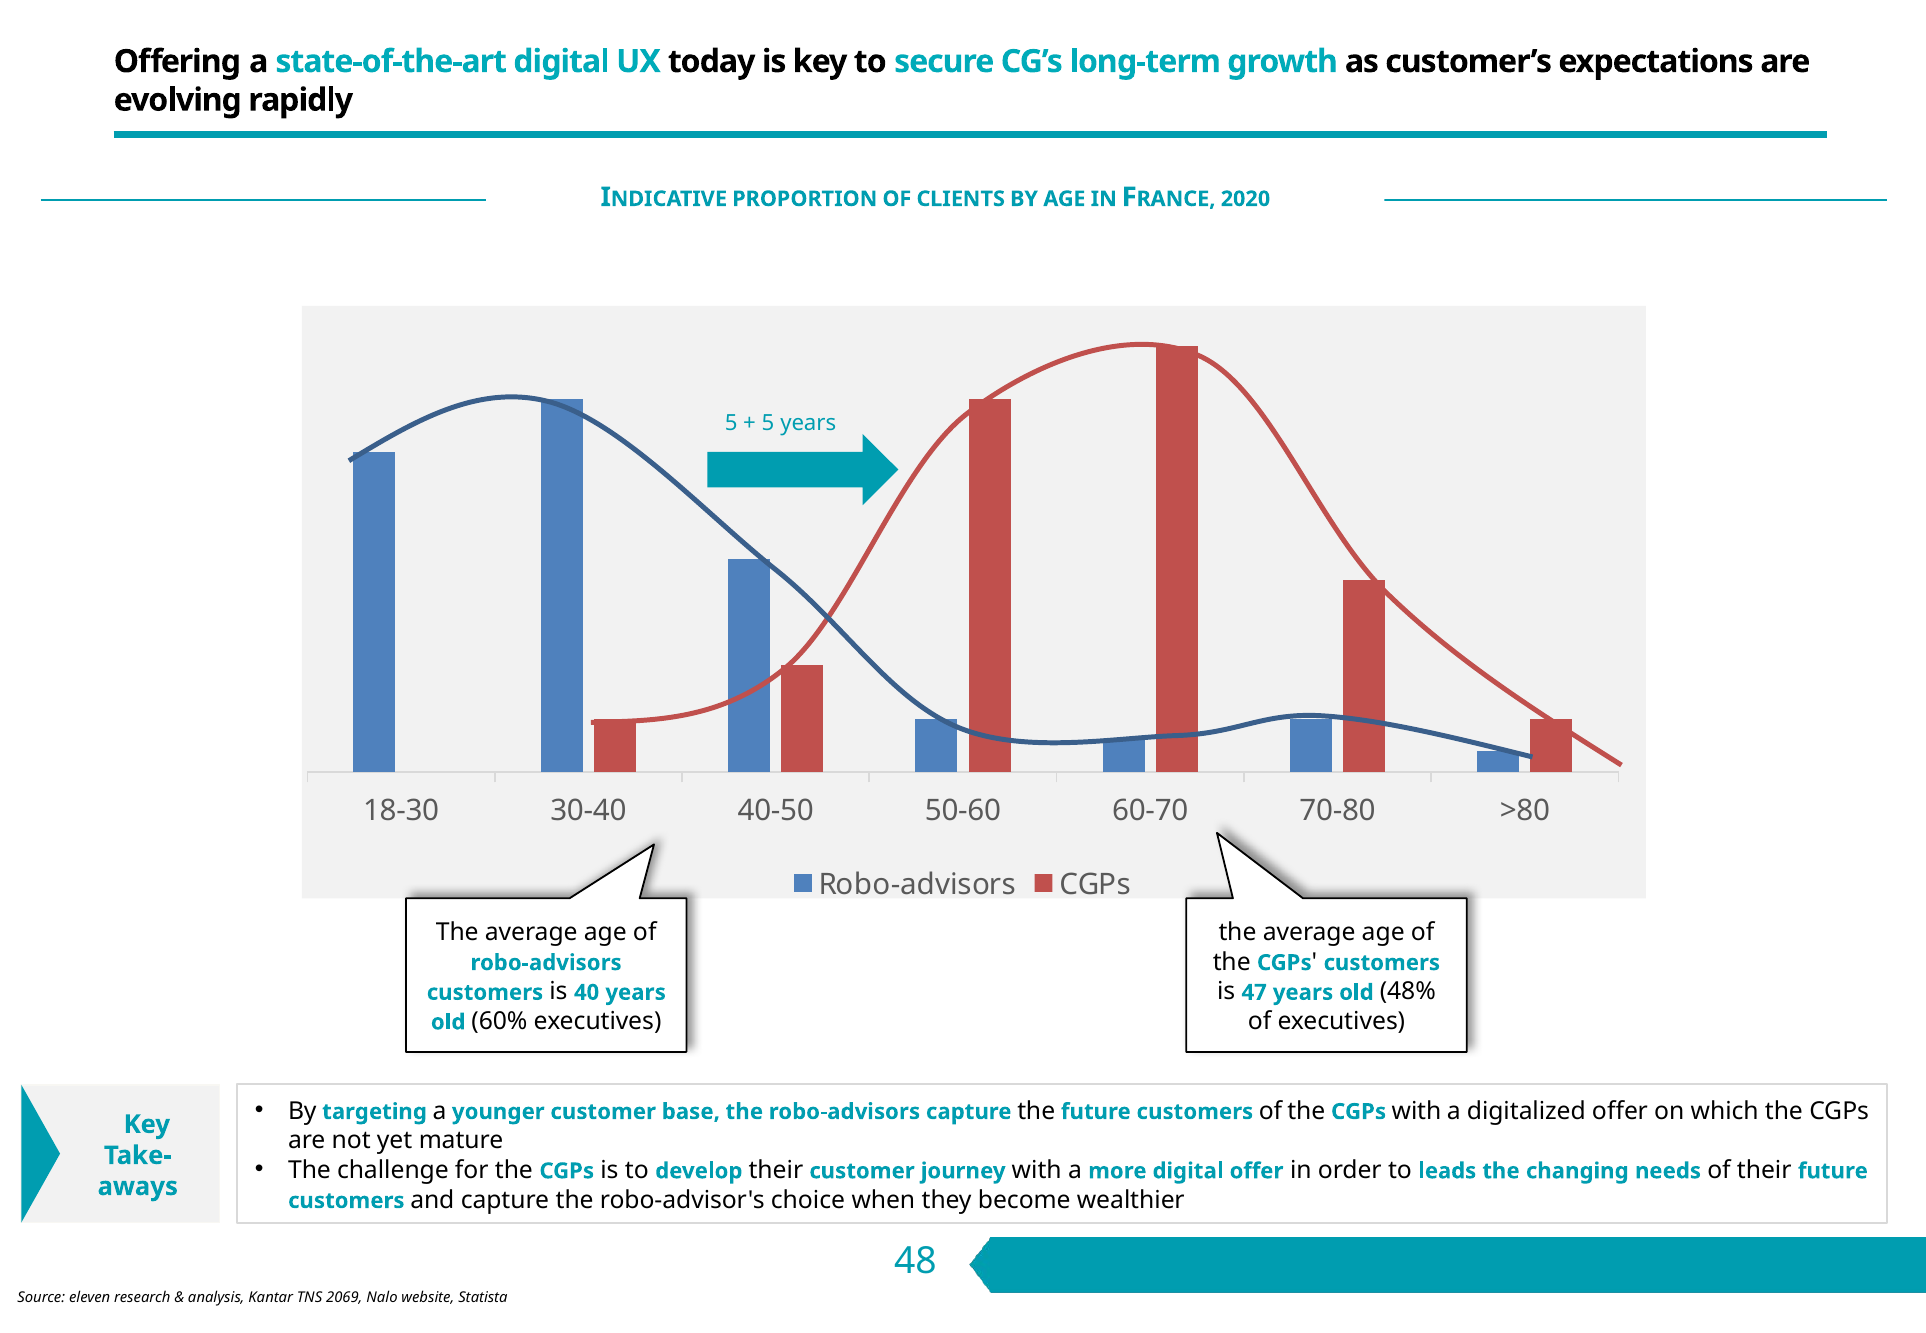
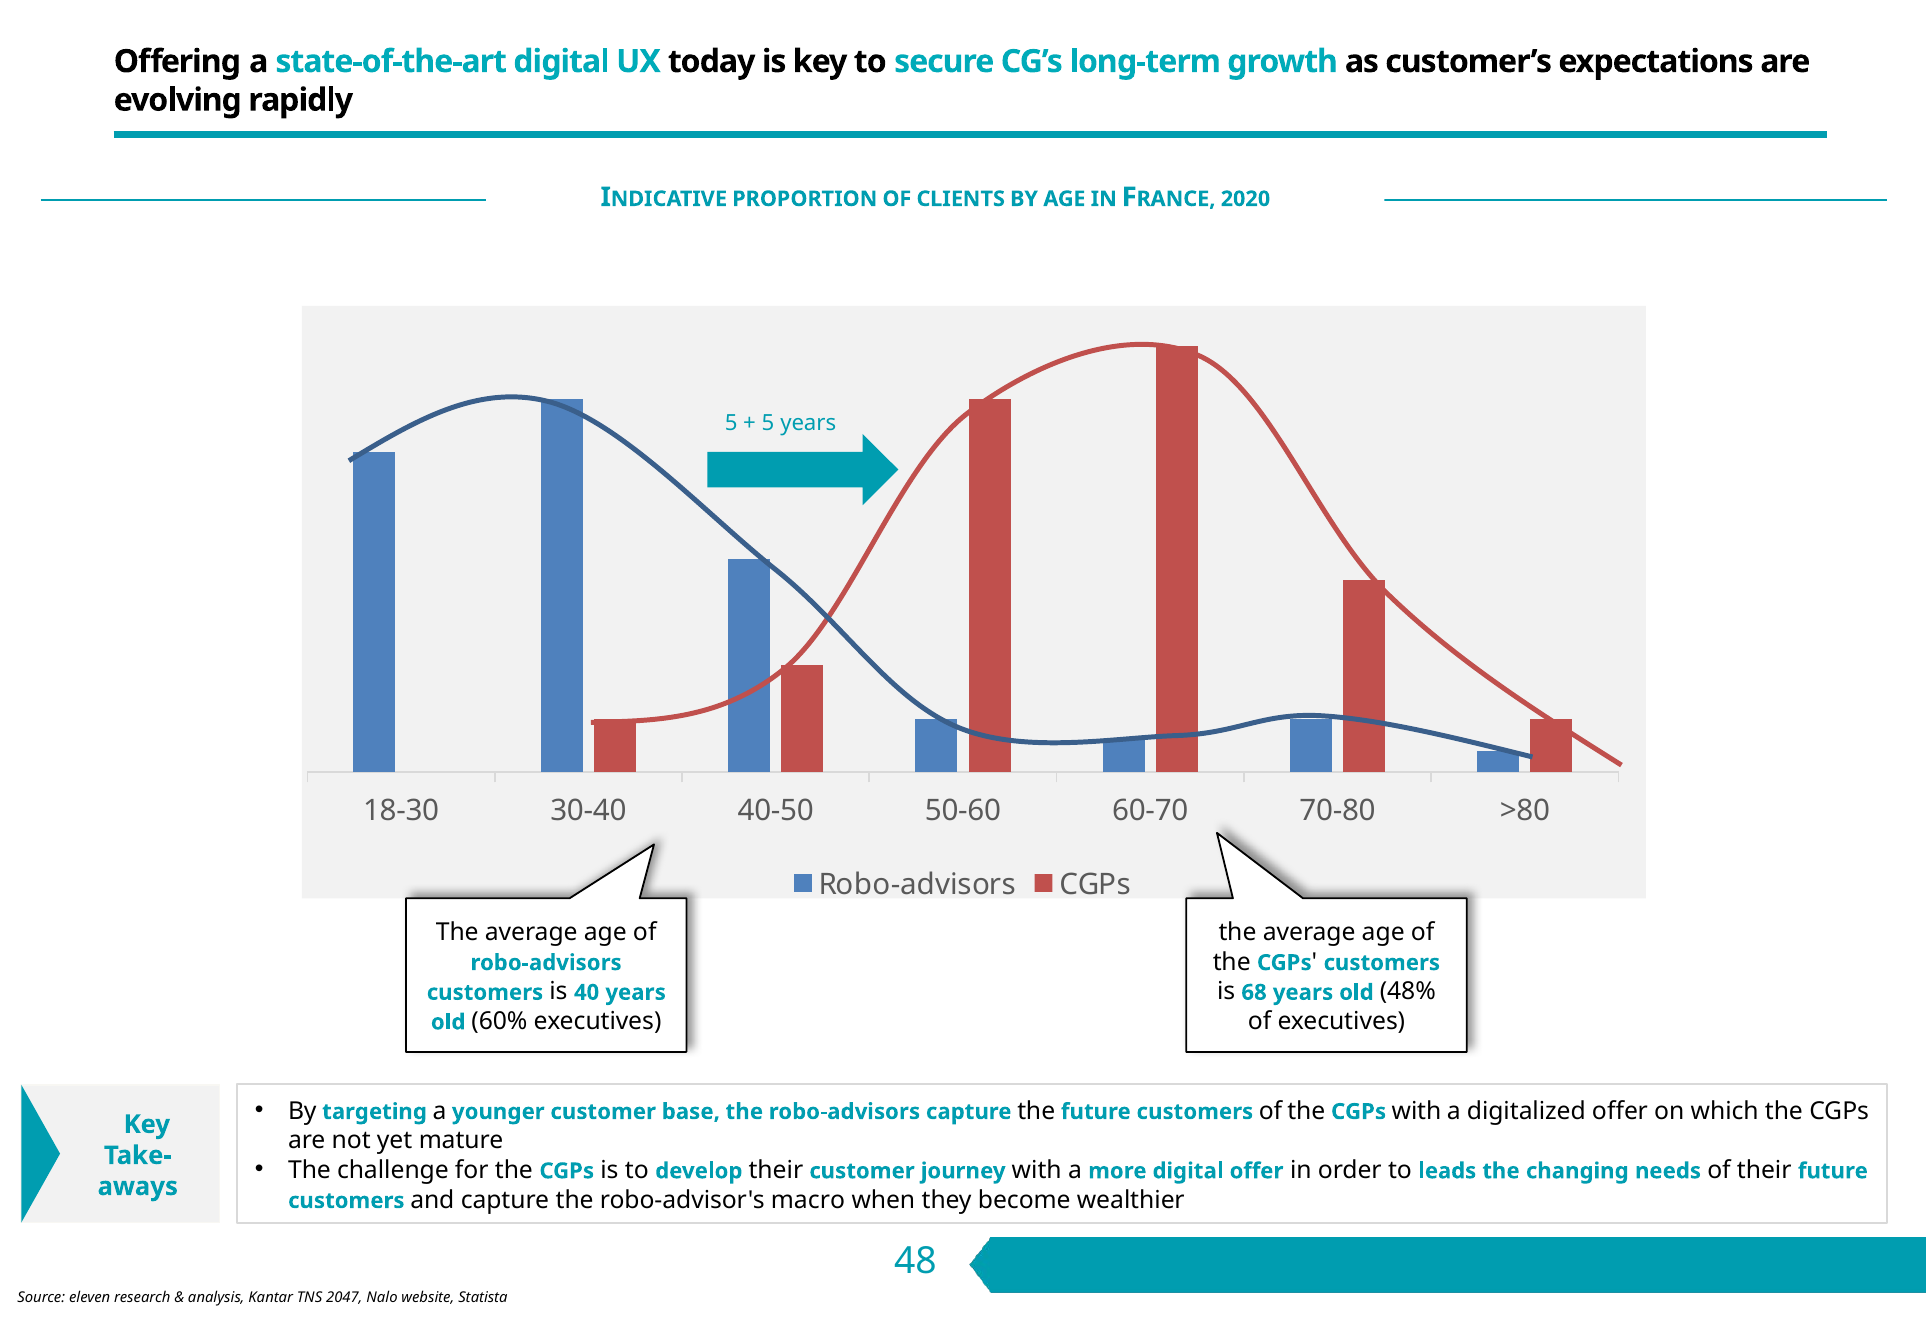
47: 47 -> 68 (1254, 993)
choice: choice -> macro (808, 1200)
2069: 2069 -> 2047 (344, 1297)
